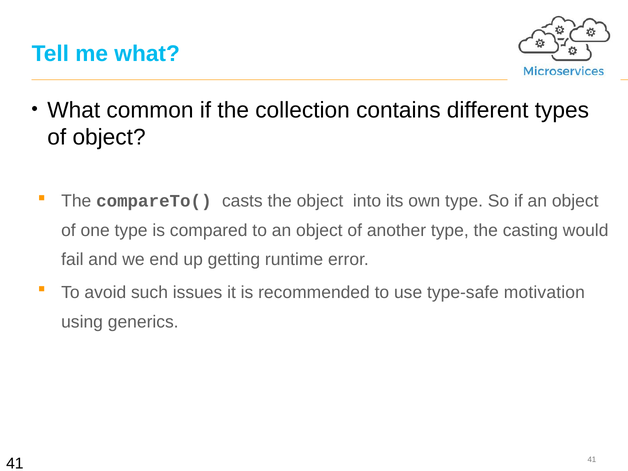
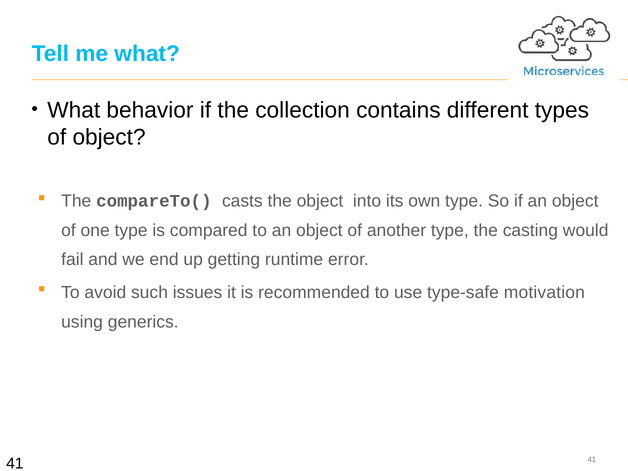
common: common -> behavior (150, 110)
